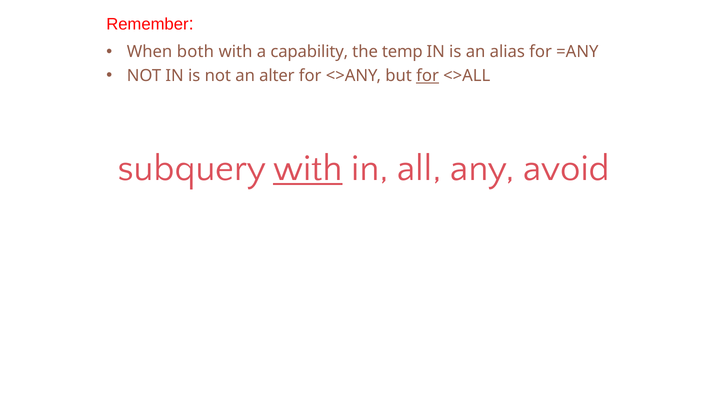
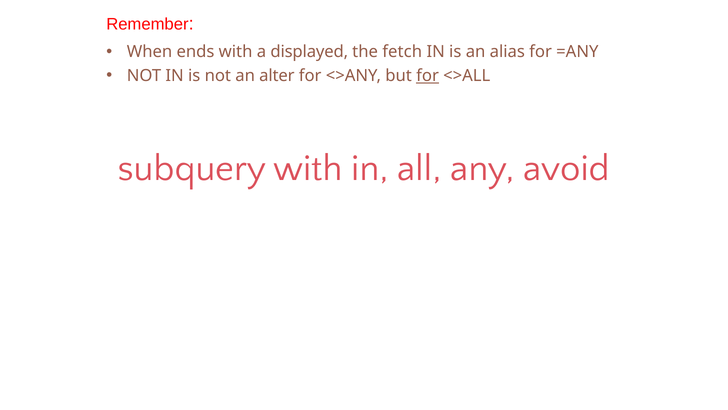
both: both -> ends (196, 52)
capability: capability -> displayed (309, 52)
temp: temp -> fetch (402, 52)
with underline: present -> none (308, 168)
